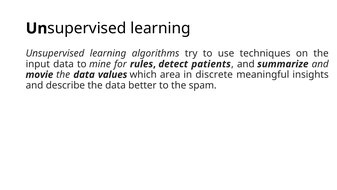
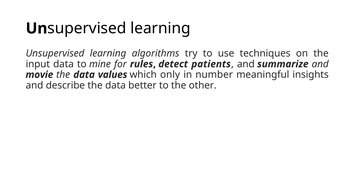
area: area -> only (170, 75)
discrete: discrete -> number (214, 75)
spam: spam -> other (203, 85)
